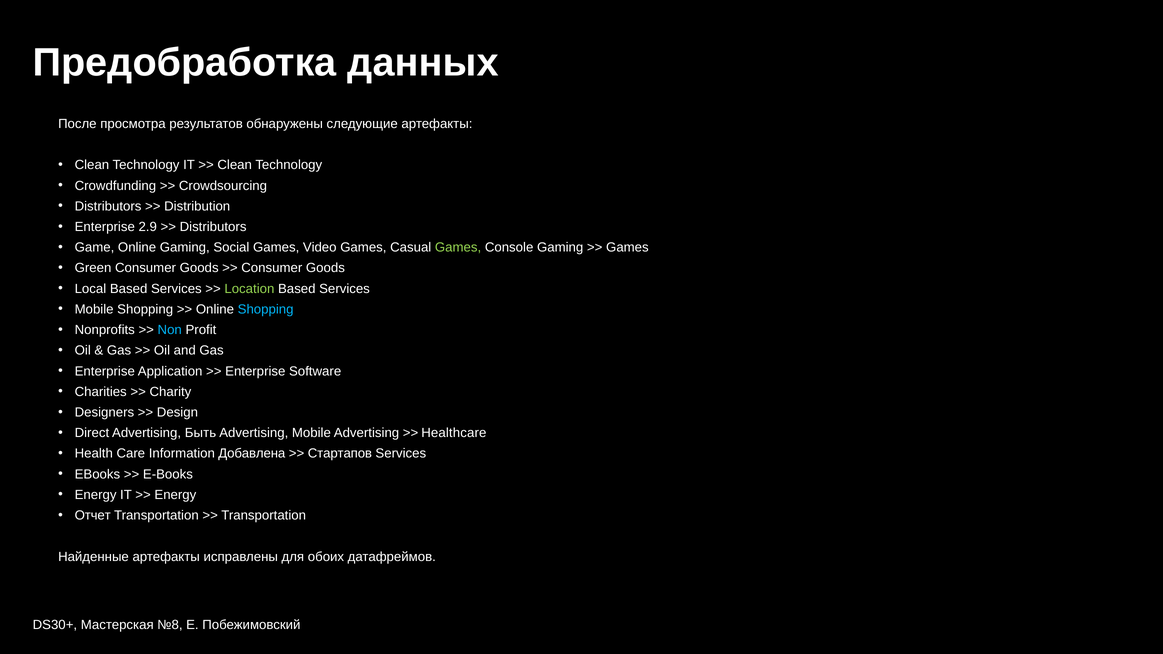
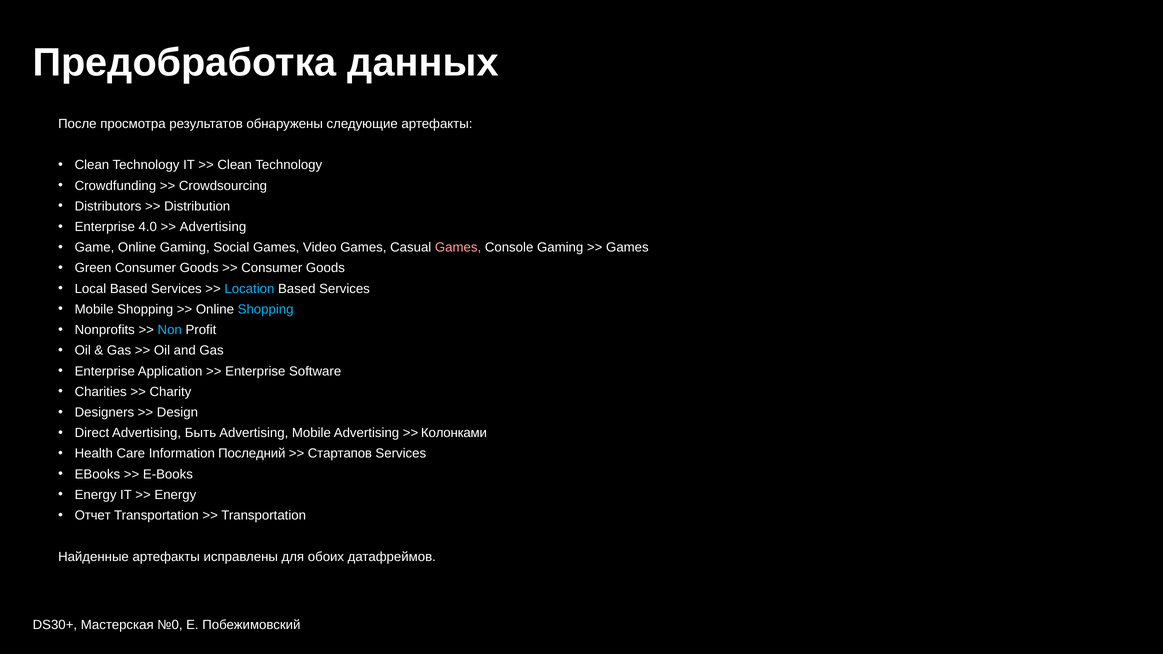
2.9: 2.9 -> 4.0 (148, 227)
Distributors: Distributors -> Advertising (213, 227)
Games colour: light green -> pink (458, 248)
Location colour: light green -> light blue (249, 289)
Healthcare: Healthcare -> Колонками (454, 433)
Добавлена: Добавлена -> Последний (252, 454)
№8: №8 -> №0 (170, 625)
